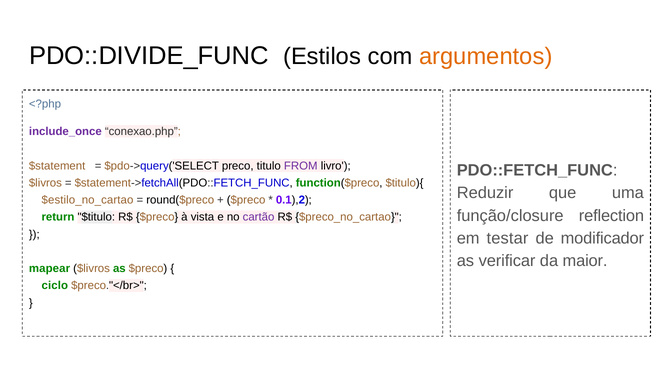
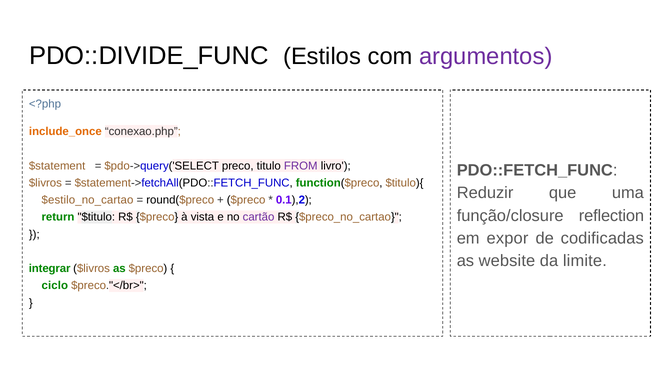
argumentos colour: orange -> purple (486, 56)
include_once colour: purple -> orange (65, 132)
testar: testar -> expor (507, 238)
modificador: modificador -> codificadas (602, 238)
verificar: verificar -> website (507, 261)
maior: maior -> limite (585, 261)
mapear: mapear -> integrar (50, 269)
